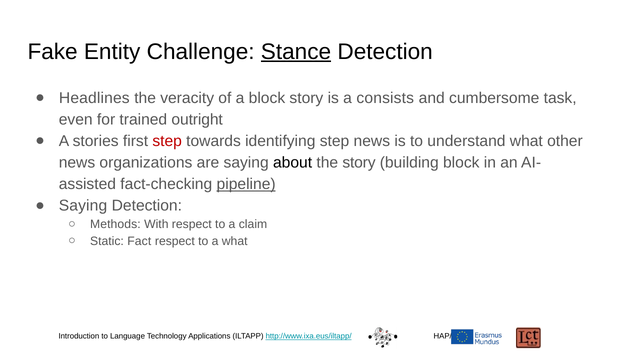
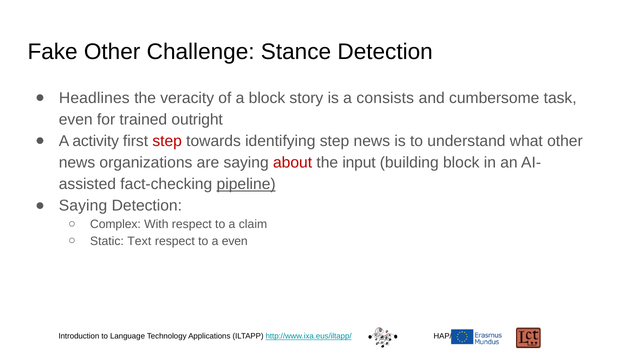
Fake Entity: Entity -> Other (112, 52)
Stance underline: present -> none (296, 52)
stories: stories -> activity (96, 141)
about colour: black -> red (293, 163)
the story: story -> input (359, 163)
Methods: Methods -> Complex (115, 225)
Fact: Fact -> Text (139, 242)
a what: what -> even (235, 242)
